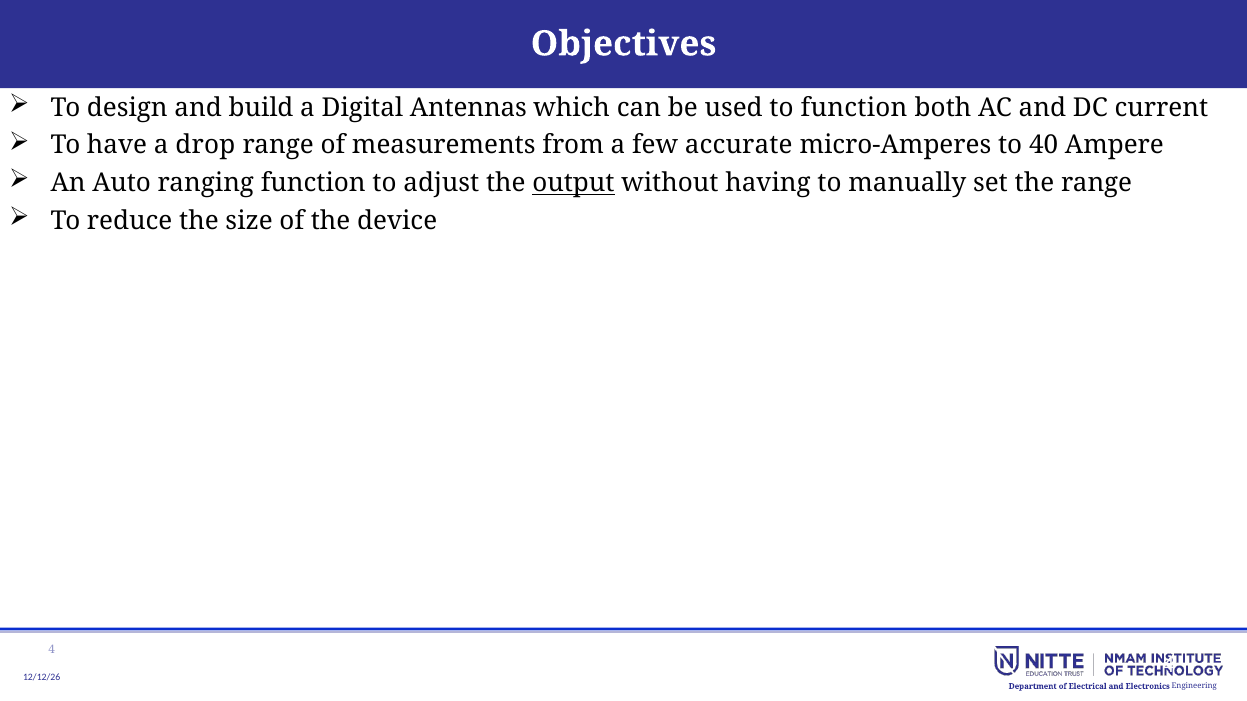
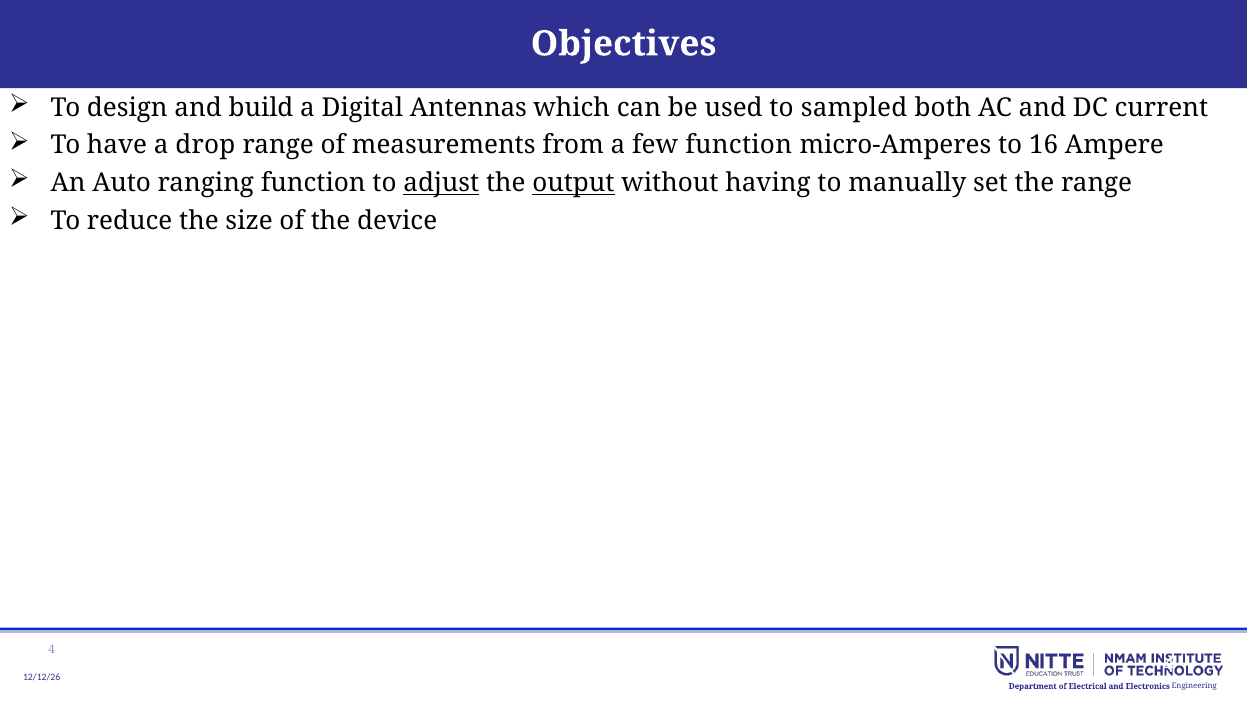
to function: function -> sampled (854, 108)
few accurate: accurate -> function (739, 145)
40: 40 -> 16 (1044, 145)
adjust underline: none -> present (441, 183)
